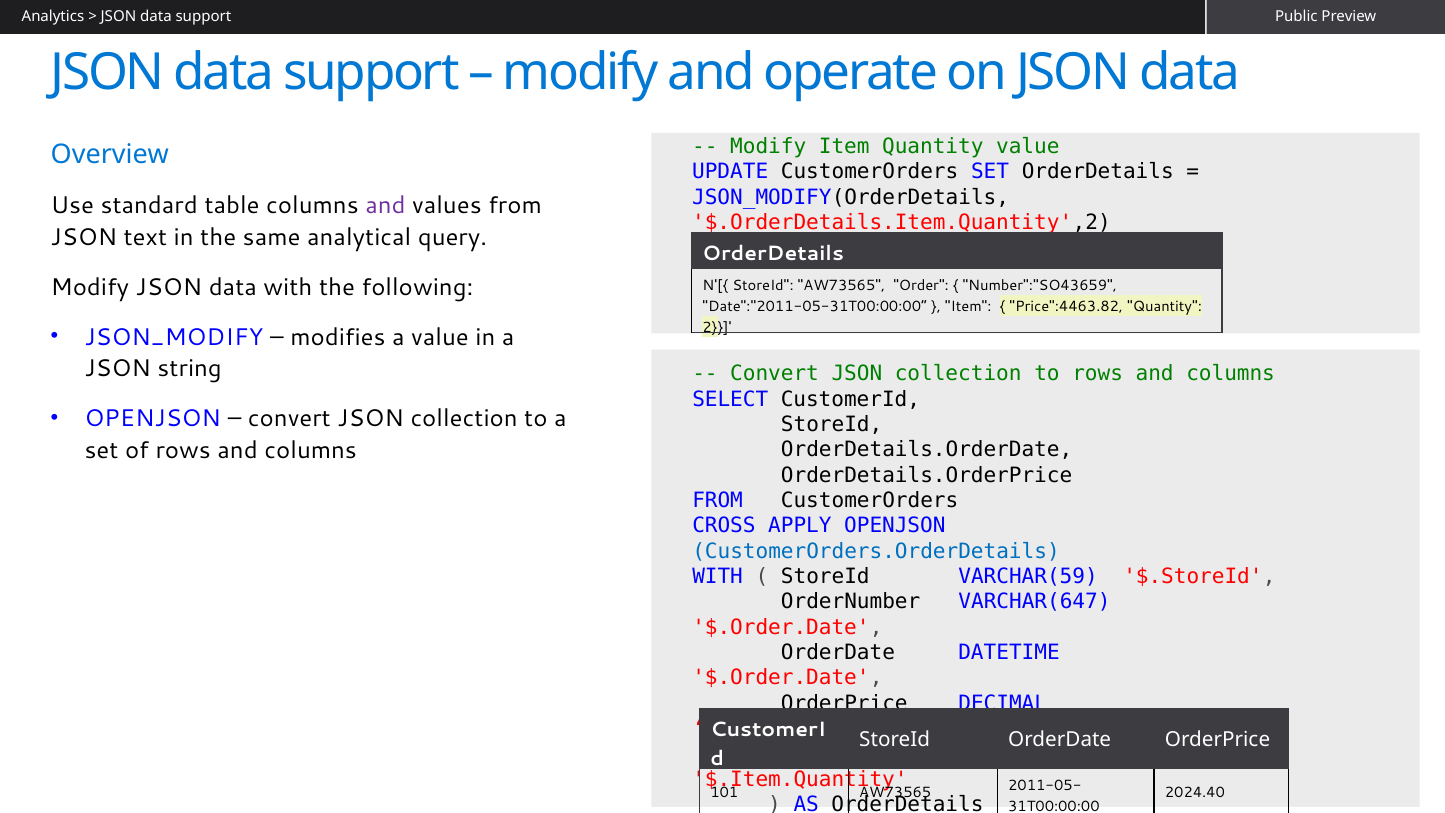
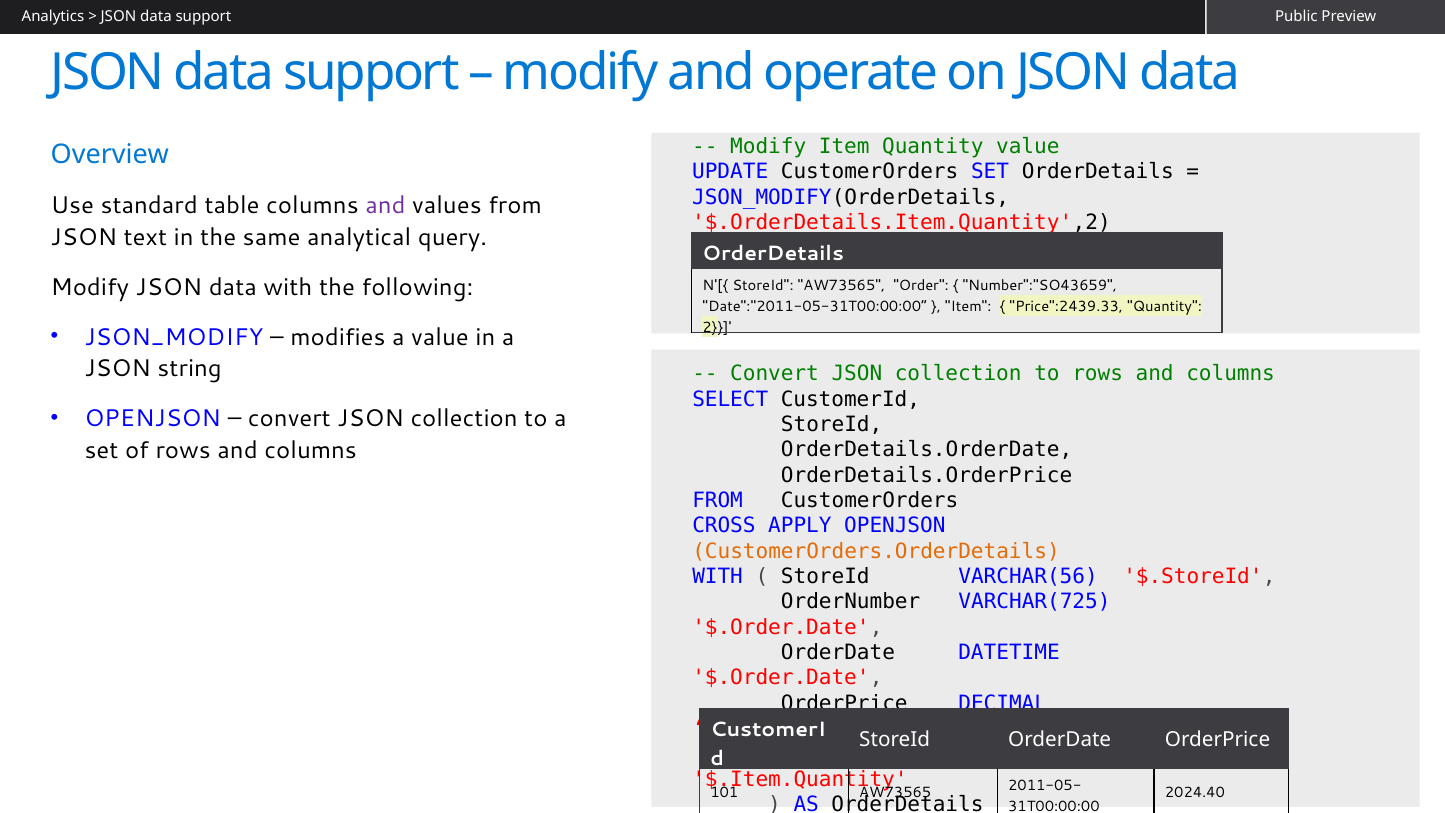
Price":4463.82: Price":4463.82 -> Price":2439.33 (1066, 306)
CustomerOrders.OrderDetails colour: blue -> orange (876, 551)
VARCHAR(59: VARCHAR(59 -> VARCHAR(56 (1028, 576)
VARCHAR(647: VARCHAR(647 -> VARCHAR(725 (1034, 602)
